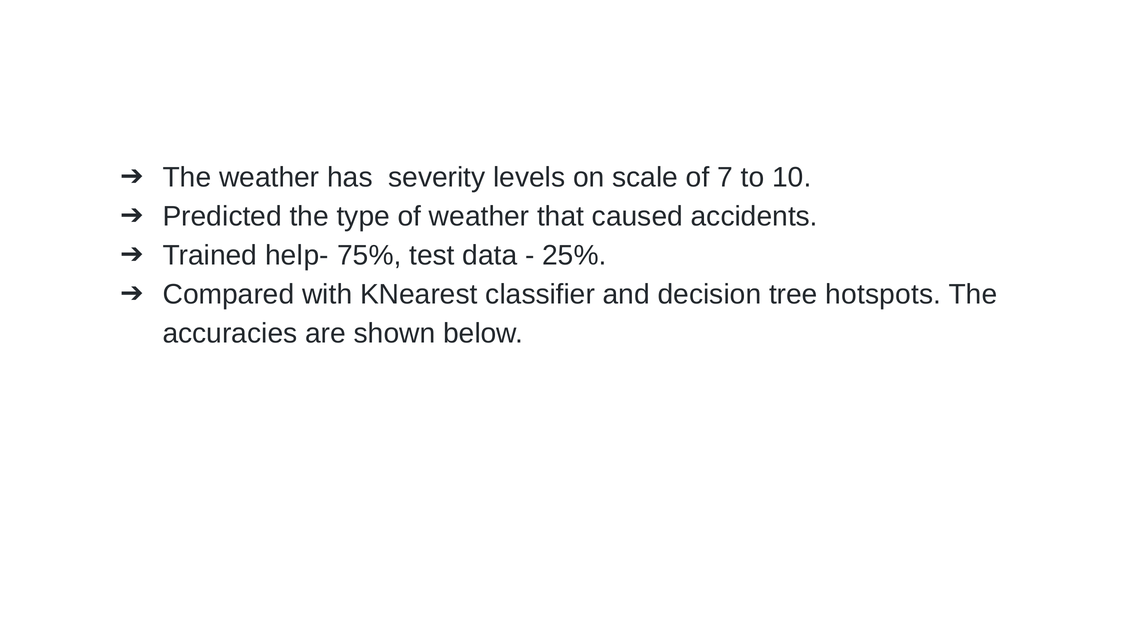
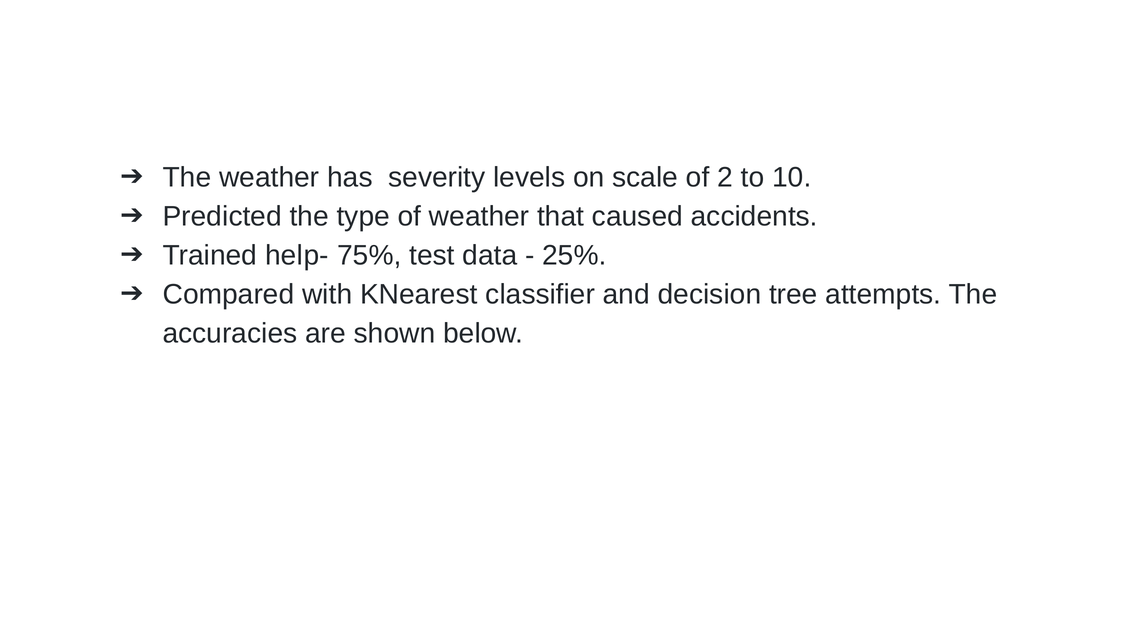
7: 7 -> 2 (725, 178)
hotspots: hotspots -> attempts (883, 294)
